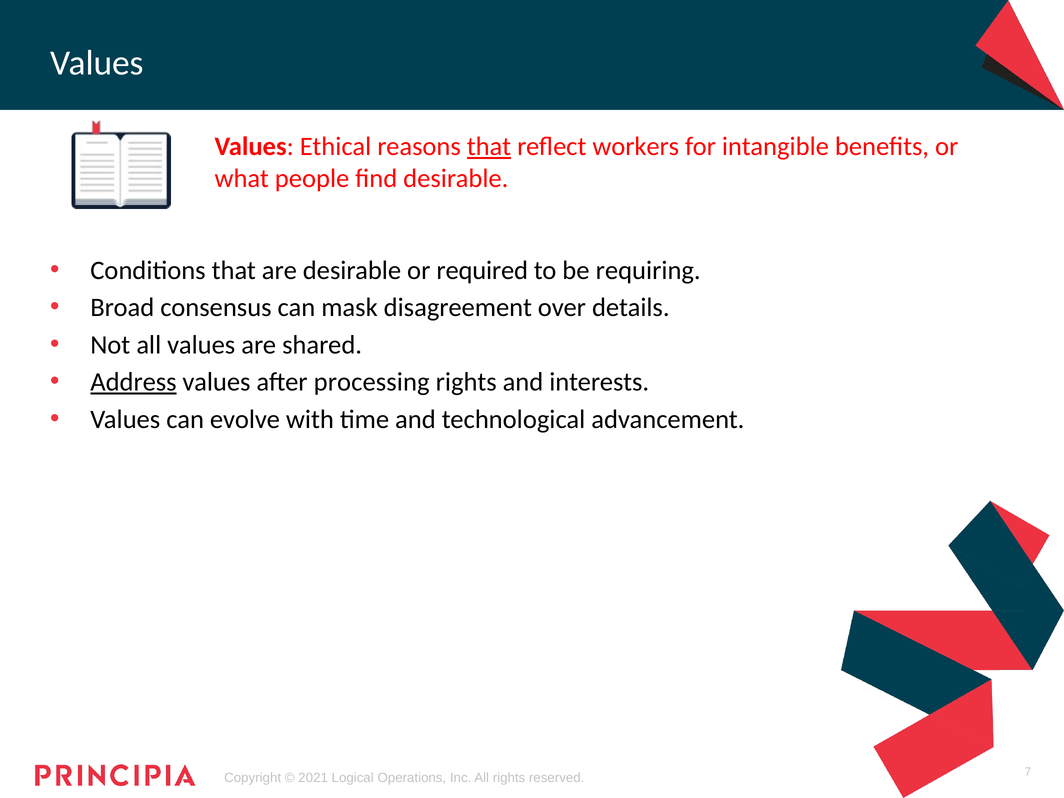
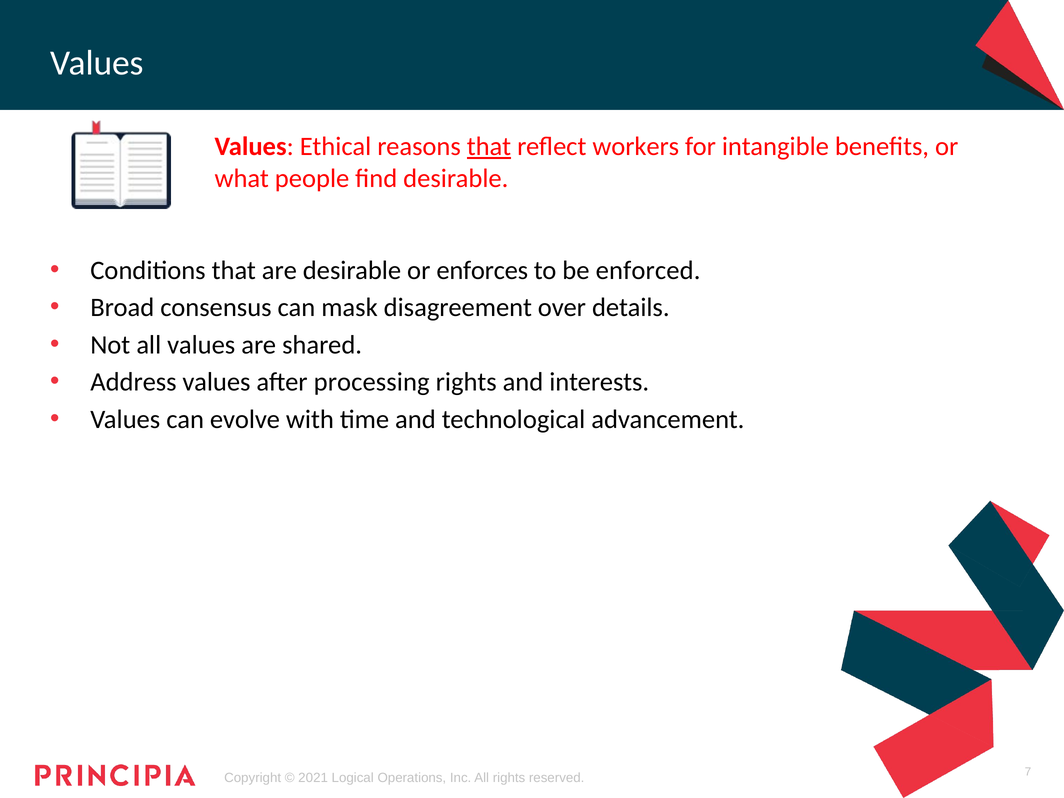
required: required -> enforces (482, 270)
requiring: requiring -> enforced (648, 270)
Address underline: present -> none (133, 382)
